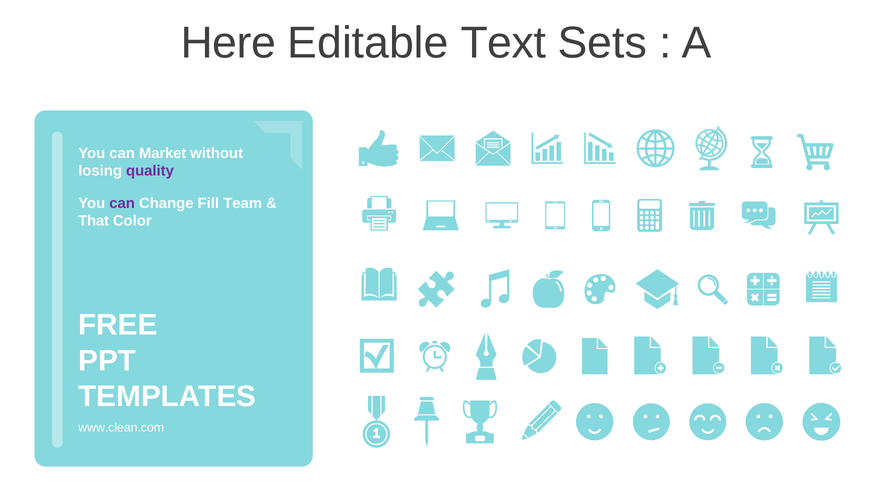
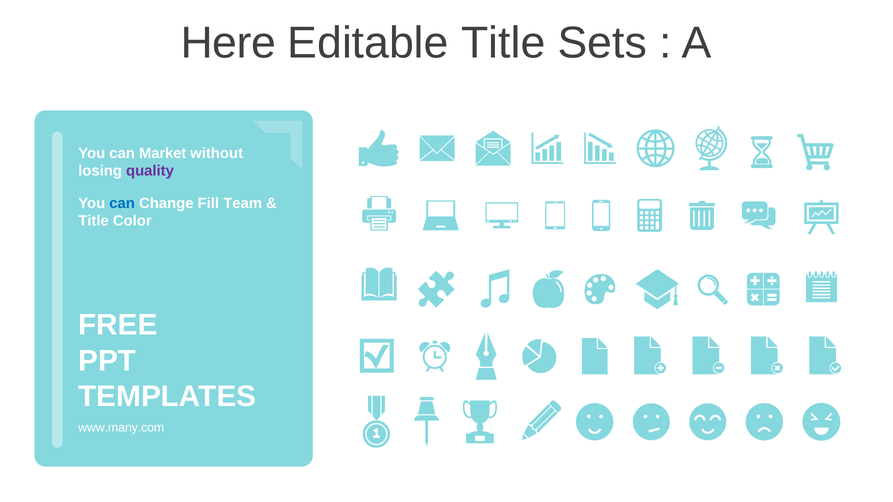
Editable Text: Text -> Title (503, 43)
can colour: purple -> blue (122, 203)
That: That -> Title (94, 221)
www.clean.com: www.clean.com -> www.many.com (121, 428)
